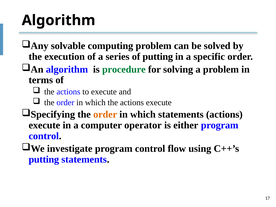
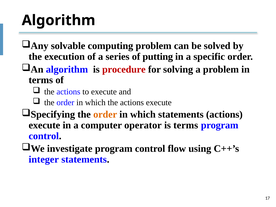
procedure colour: green -> red (124, 69)
is either: either -> terms (186, 125)
putting: putting -> integer (44, 159)
